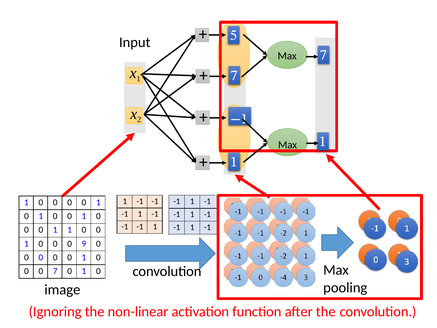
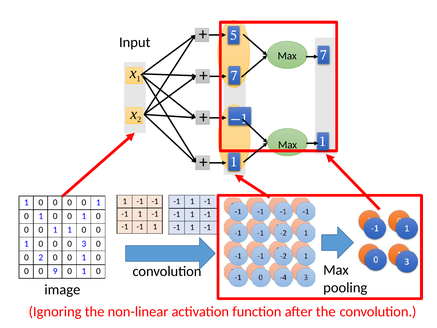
9: 9 -> 3 (84, 244)
0: 0 -> 2 (41, 257)
0 7: 7 -> 9 (55, 271)
